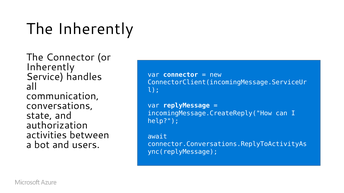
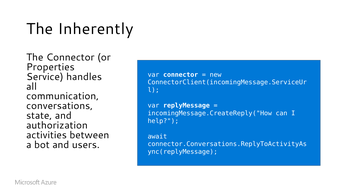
Inherently: Inherently -> Properties (50, 67)
